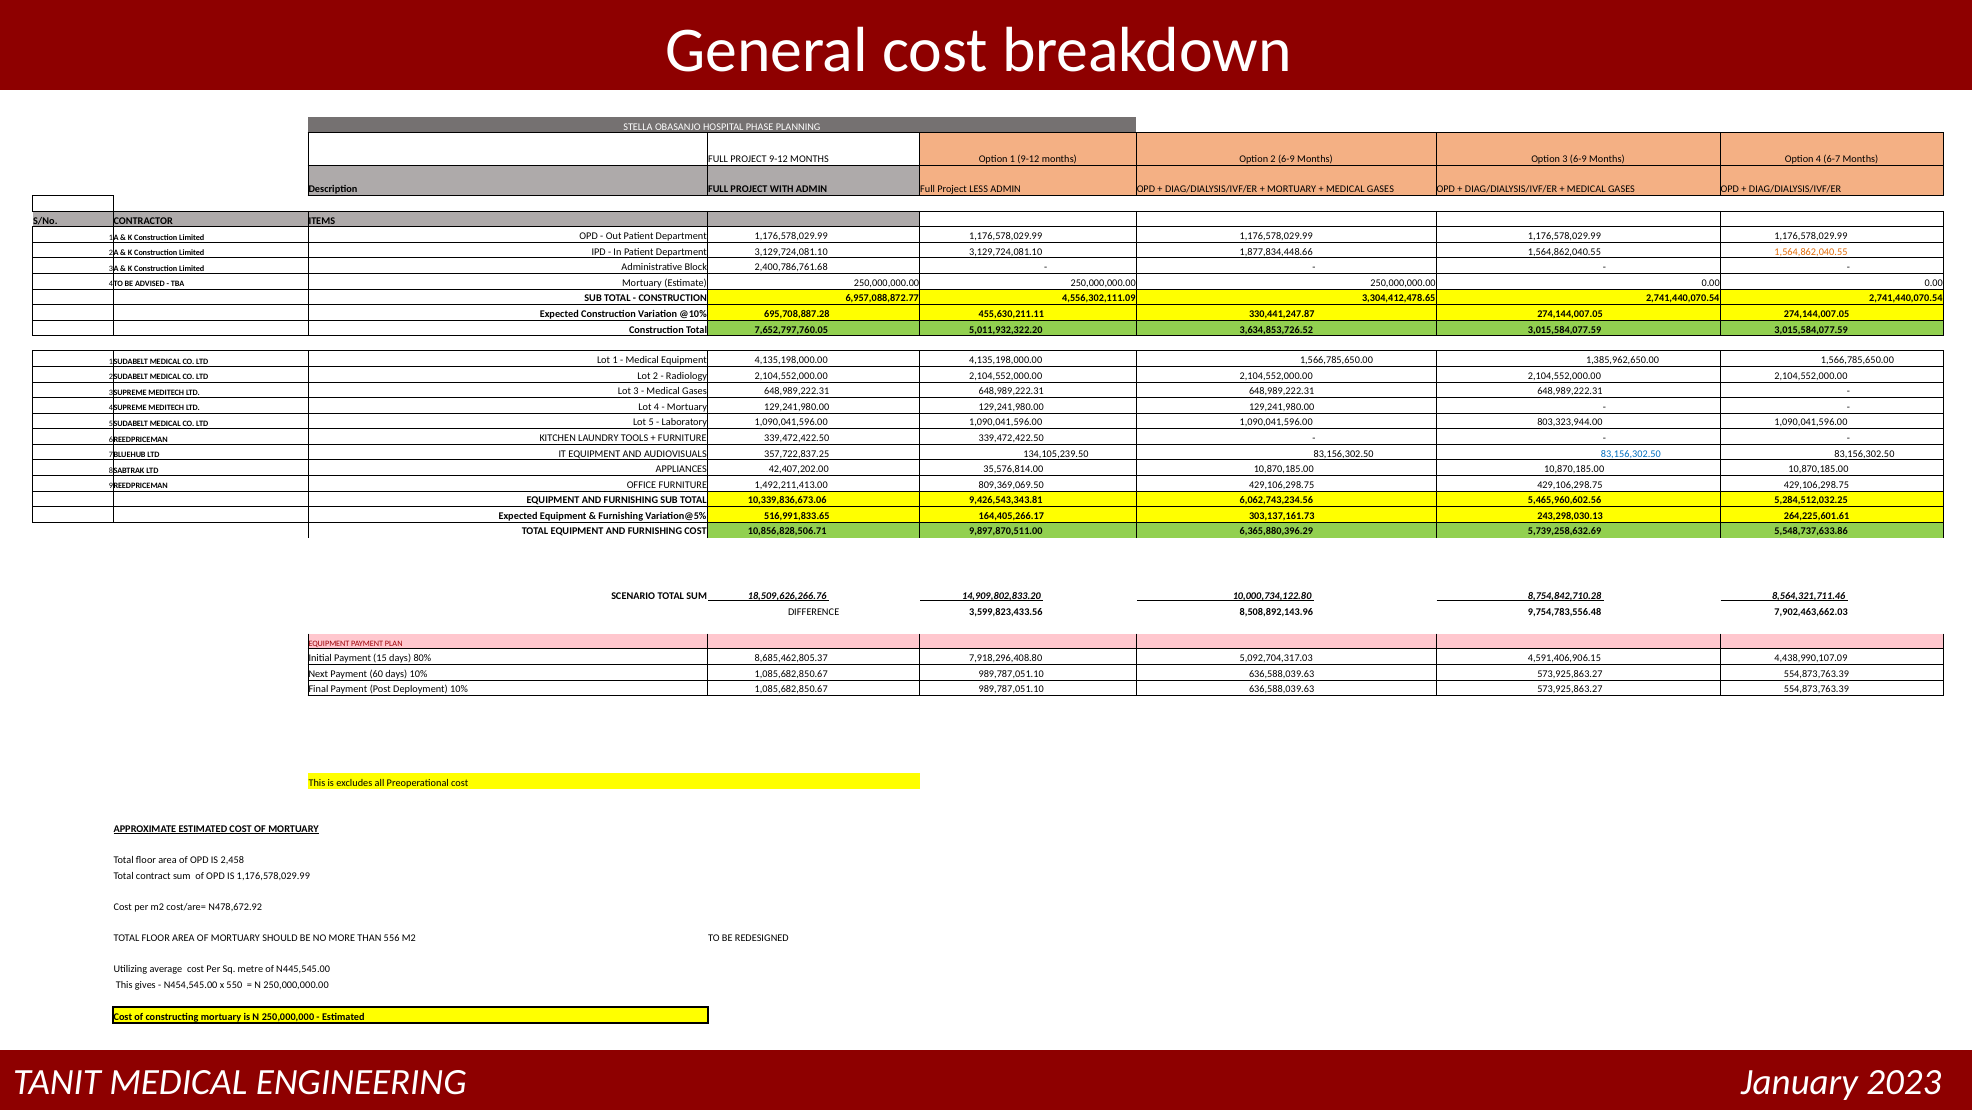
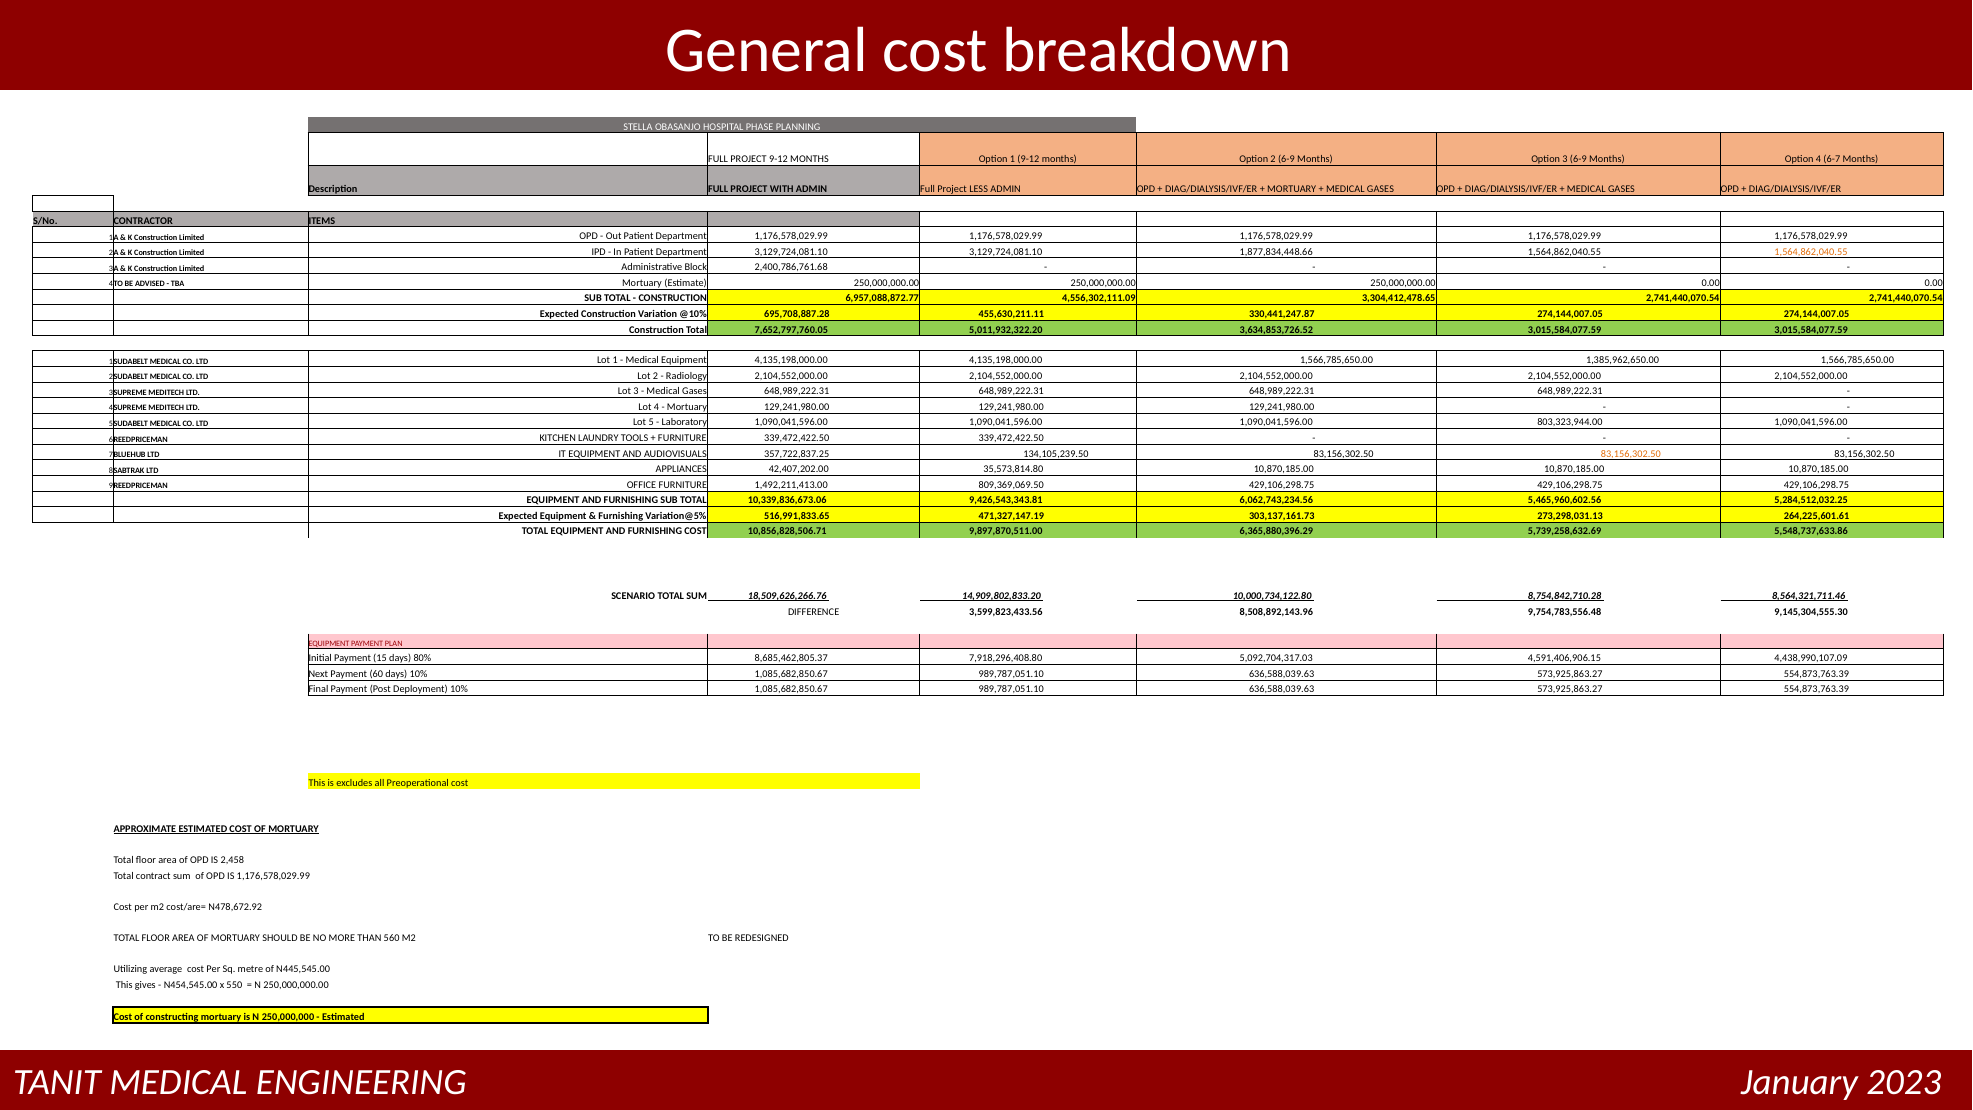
83,156,302.50 colour: blue -> orange (1631, 454)
35,576,814.00: 35,576,814.00 -> 35,573,814.80 (1013, 469)
164,405,266.17: 164,405,266.17 -> 471,327,147.19 (1011, 516)
243,298,030.13: 243,298,030.13 -> 273,298,031.13 (1570, 516)
7,902,463,662.03: 7,902,463,662.03 -> 9,145,304,555.30 (1811, 612)
556: 556 -> 560 (392, 938)
